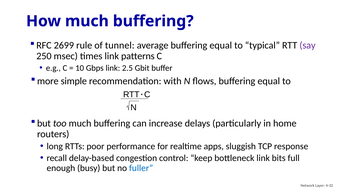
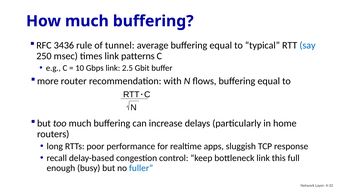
2699: 2699 -> 3436 (64, 46)
say colour: purple -> blue (308, 46)
simple: simple -> router (74, 81)
bits: bits -> this (279, 158)
